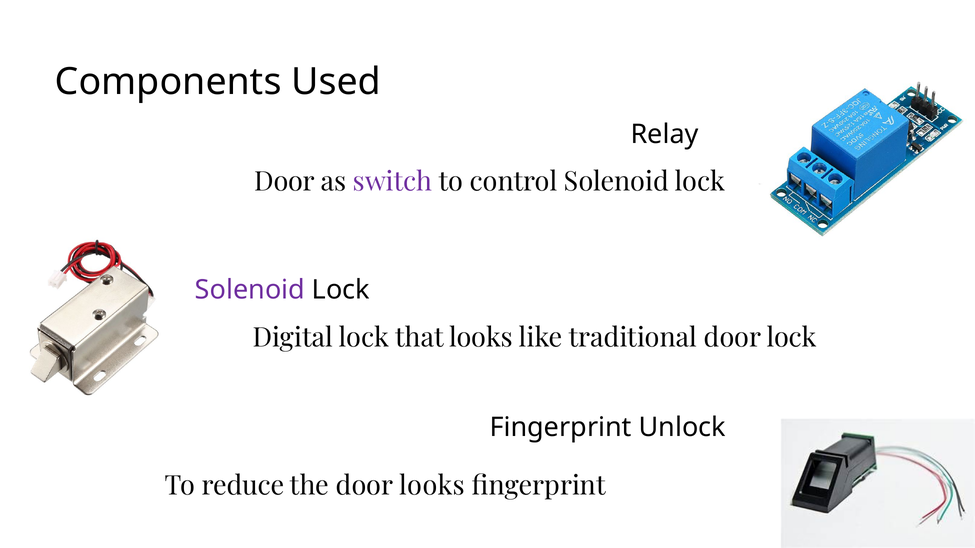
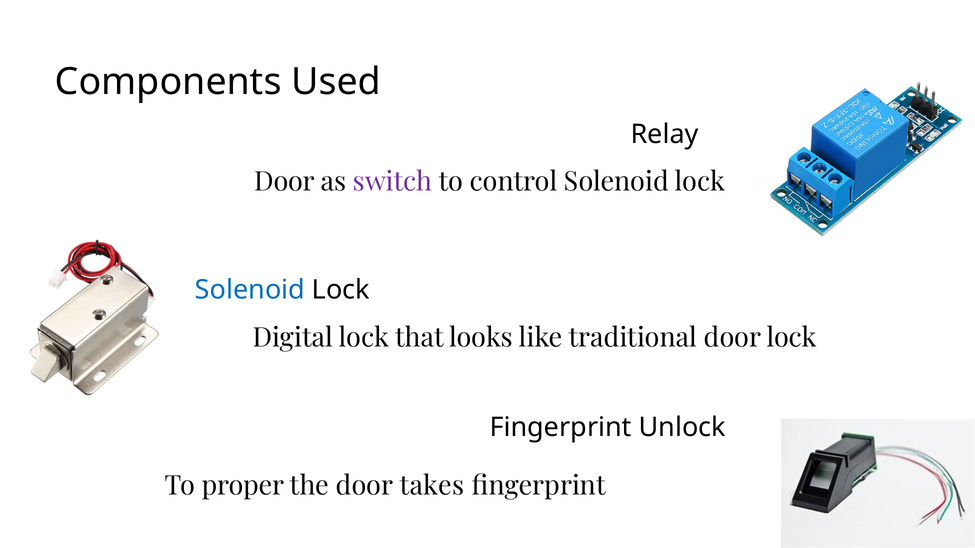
Solenoid colour: purple -> blue (250, 290)
reduce: reduce -> proper (243, 486)
door looks: looks -> takes (432, 486)
